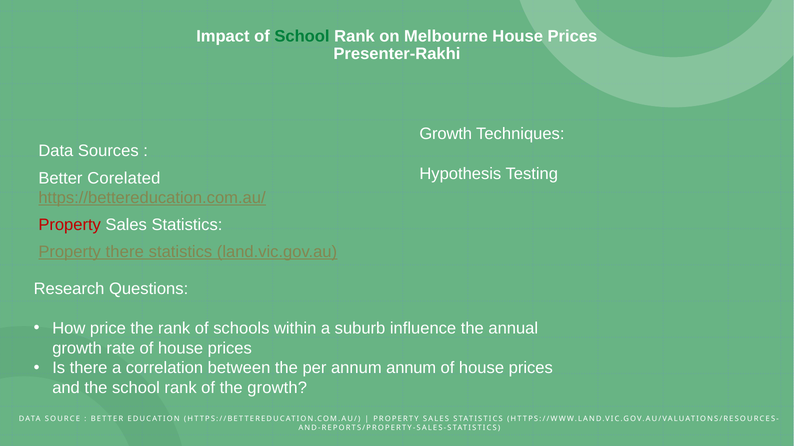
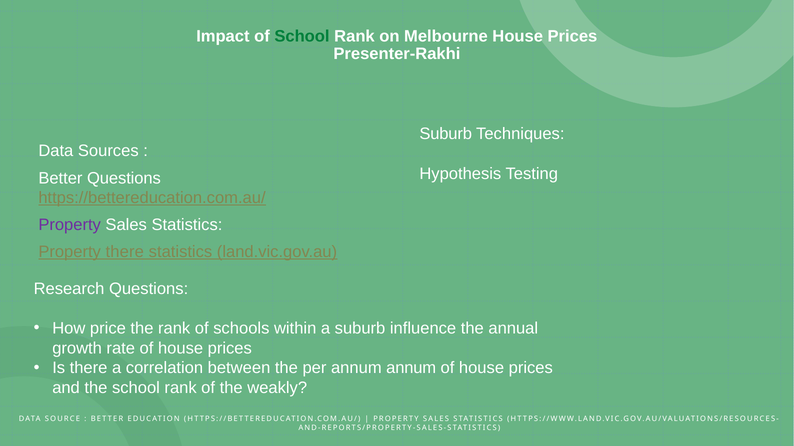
Growth: Growth -> Suburb (446, 134)
Better Corelated: Corelated -> Questions (124, 178)
Property colour: red -> purple (70, 225)
the growth: growth -> weakly (277, 388)
